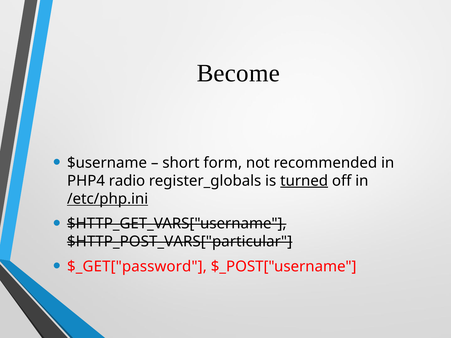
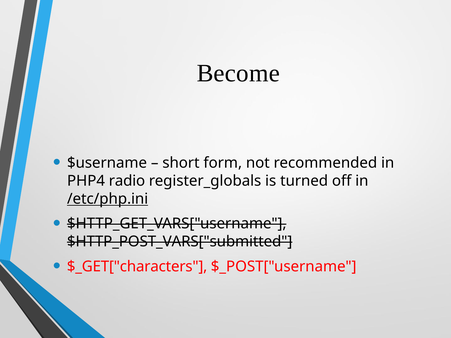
turned underline: present -> none (304, 181)
$HTTP_POST_VARS["particular: $HTTP_POST_VARS["particular -> $HTTP_POST_VARS["submitted (180, 242)
$_GET["password: $_GET["password -> $_GET["characters (137, 267)
